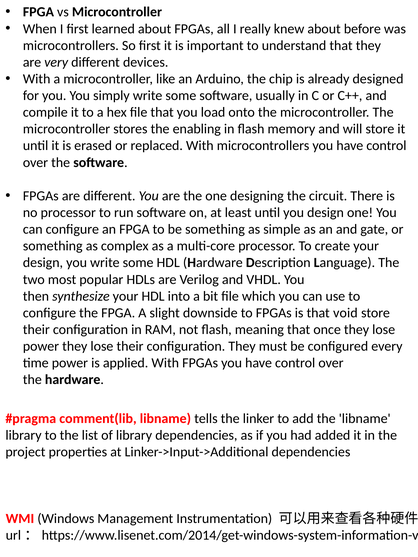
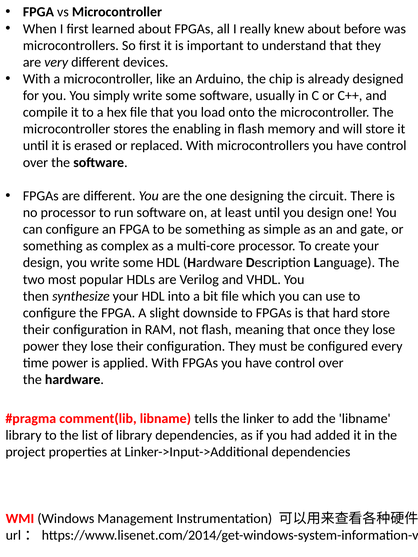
void: void -> hard (346, 313)
